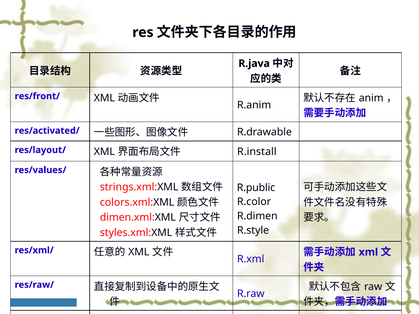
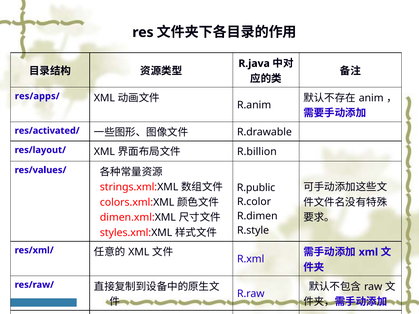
res/front/: res/front/ -> res/apps/ (37, 96)
R.install: R.install -> R.billion (257, 152)
